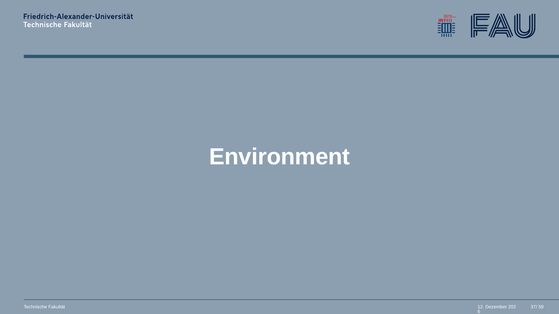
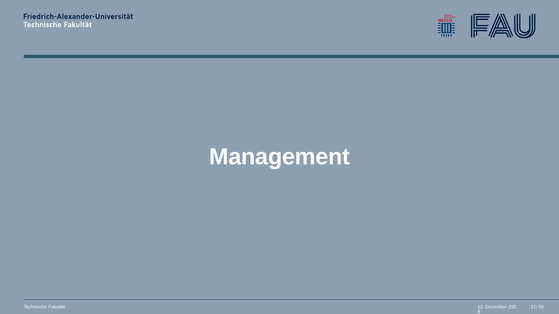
Environment: Environment -> Management (280, 157)
